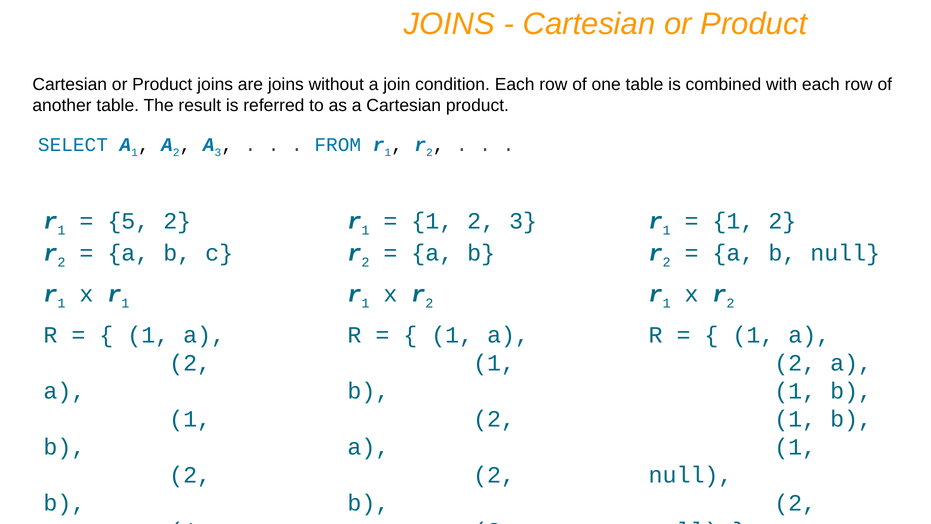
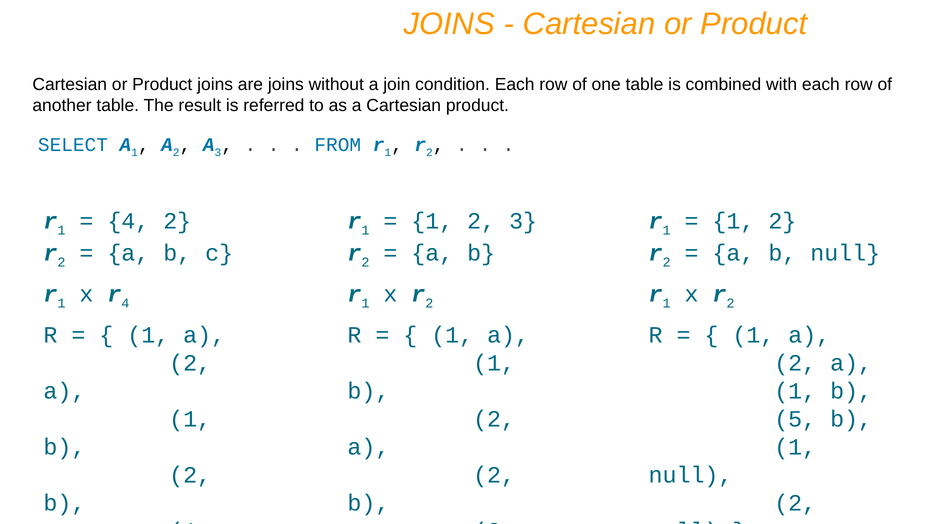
5: 5 -> 4 (128, 221)
x r 1: 1 -> 4 (125, 303)
1: 1 -> 5 (795, 419)
